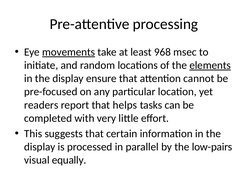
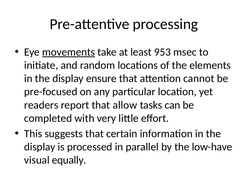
968: 968 -> 953 (162, 52)
elements underline: present -> none (210, 65)
helps: helps -> allow (125, 105)
low-pairs: low-pairs -> low-have (212, 147)
